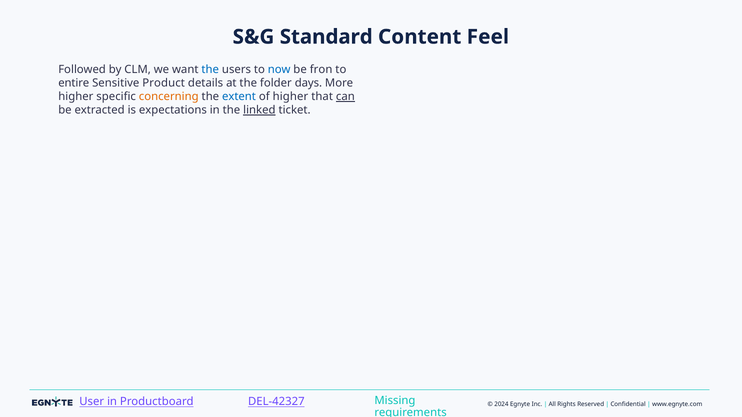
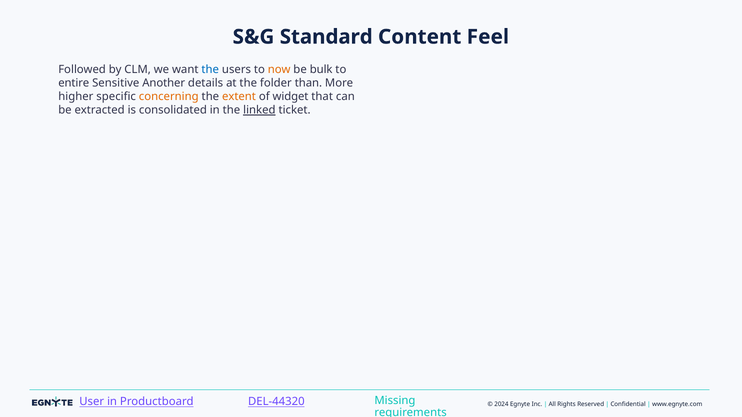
now colour: blue -> orange (279, 69)
fron: fron -> bulk (321, 69)
Product: Product -> Another (164, 83)
days: days -> than (308, 83)
extent colour: blue -> orange (239, 97)
of higher: higher -> widget (291, 97)
can underline: present -> none (345, 97)
expectations: expectations -> consolidated (173, 110)
DEL-42327: DEL-42327 -> DEL-44320 (276, 402)
